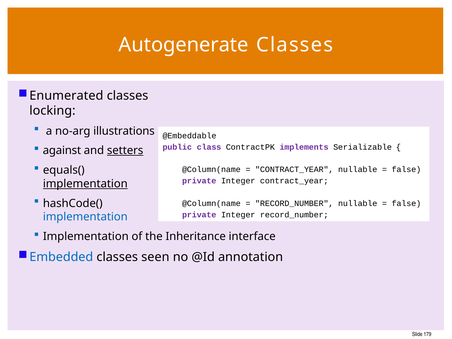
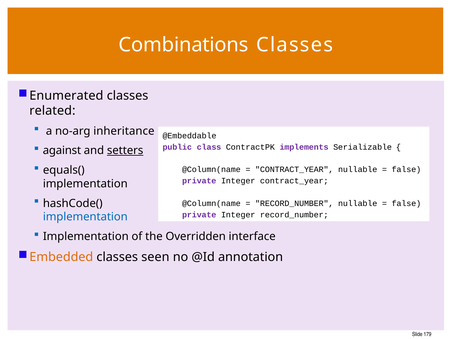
Autogenerate: Autogenerate -> Combinations (184, 45)
locking: locking -> related (52, 111)
illustrations: illustrations -> inheritance (124, 131)
implementation underline: present -> none (85, 184)
Inheritance: Inheritance -> Overridden (196, 236)
Embedded colour: blue -> orange (61, 257)
